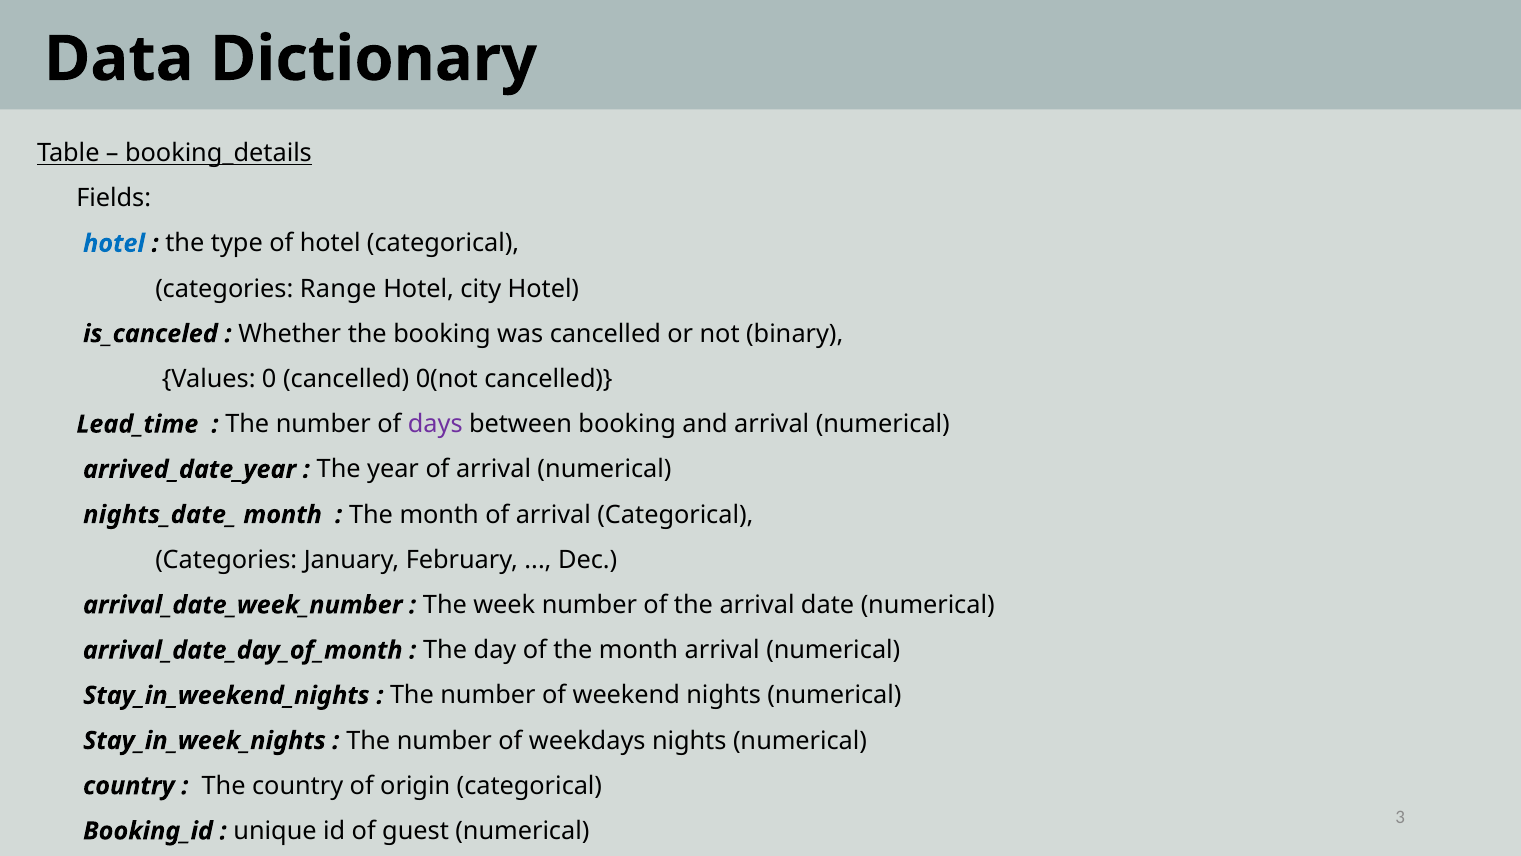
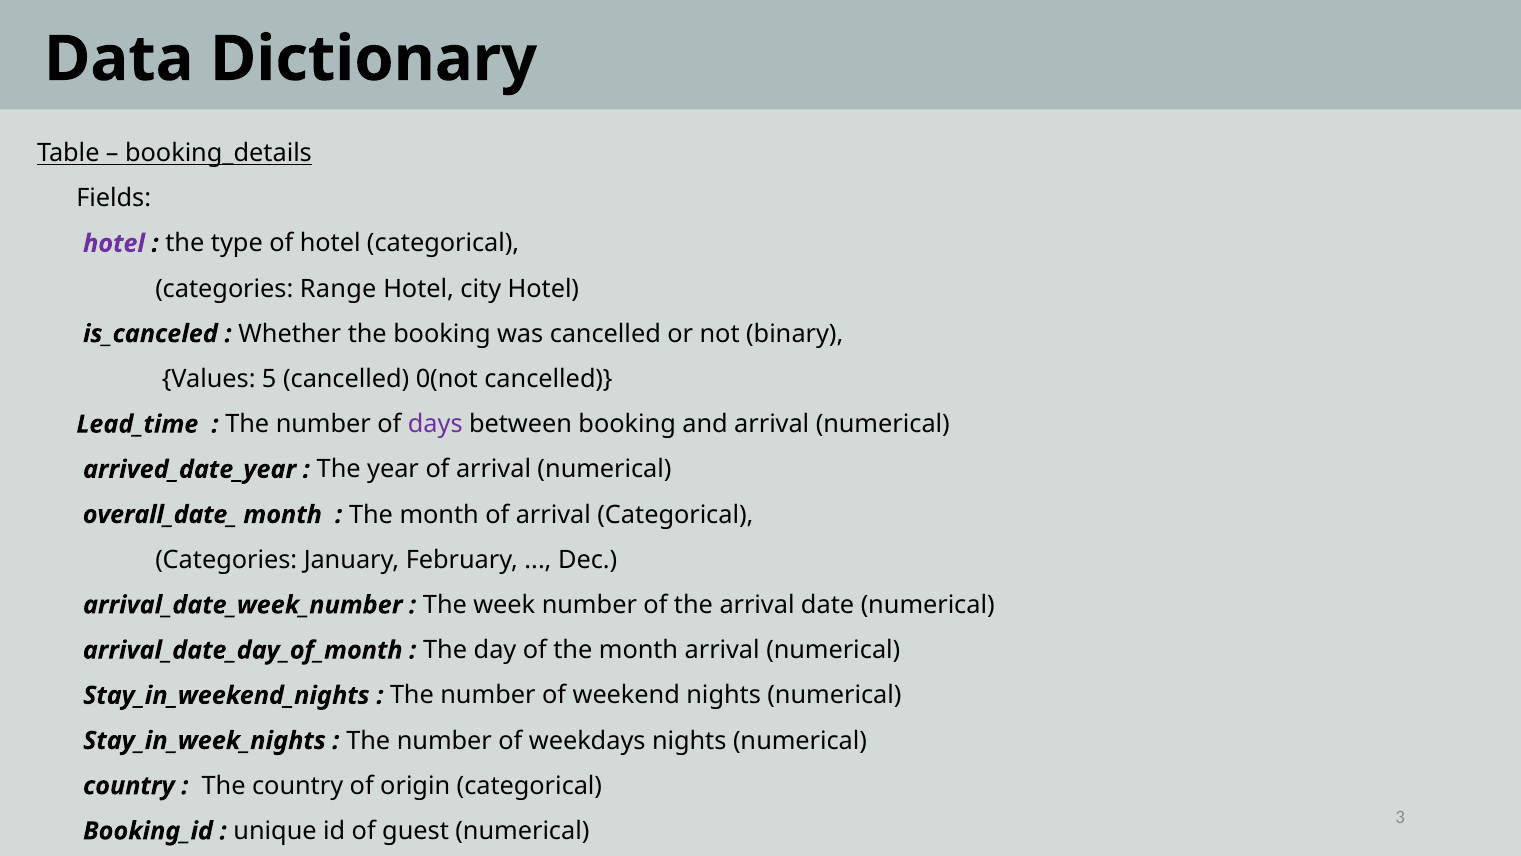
hotel colour: blue -> purple (114, 243)
0: 0 -> 5 (269, 379)
nights_date_: nights_date_ -> overall_date_ (160, 514)
